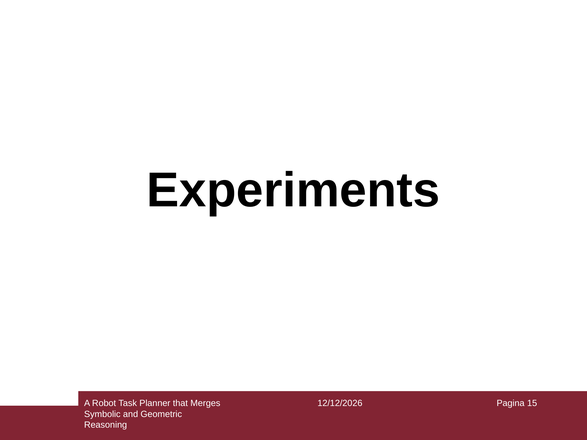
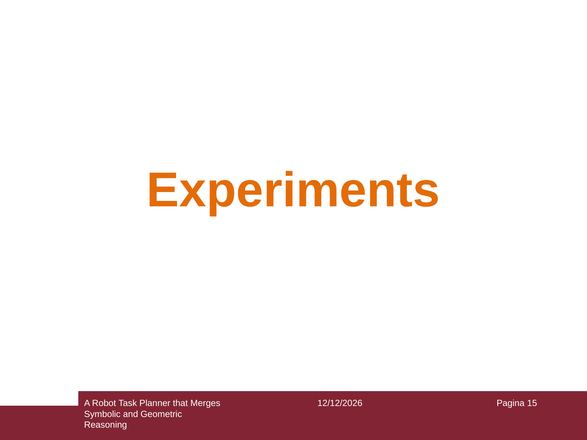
Experiments colour: black -> orange (293, 190)
